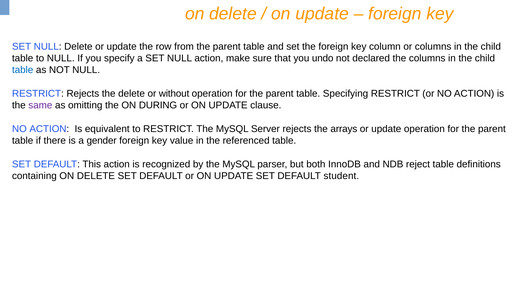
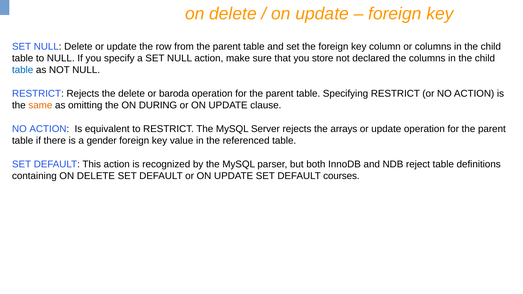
undo: undo -> store (323, 58)
without: without -> baroda (174, 94)
same colour: purple -> orange (40, 105)
student: student -> courses (341, 176)
